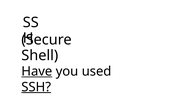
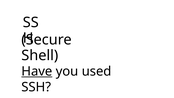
SSH underline: present -> none (36, 87)
